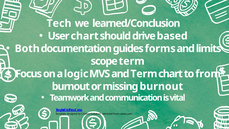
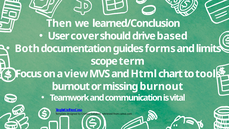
Tech: Tech -> Then (59, 23)
User chart: chart -> cover (85, 36)
logic: logic -> view (76, 74)
and Term: Term -> Html (144, 74)
to from: from -> tools (208, 74)
